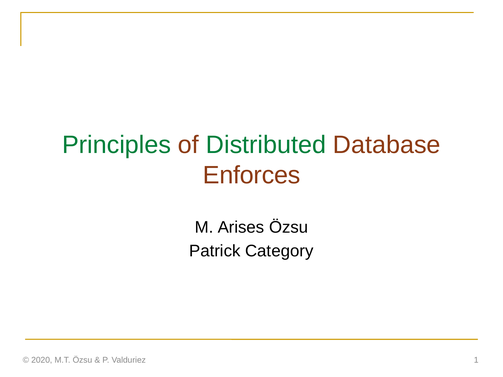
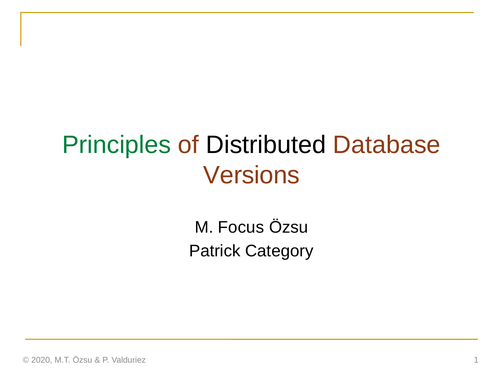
Distributed colour: green -> black (266, 145)
Enforces: Enforces -> Versions (252, 175)
Arises: Arises -> Focus (241, 228)
